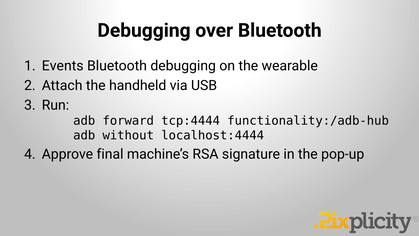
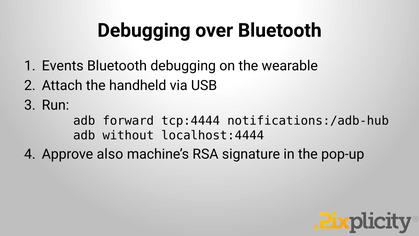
functionality:/adb-hub: functionality:/adb-hub -> notifications:/adb-hub (308, 121)
final: final -> also (110, 154)
